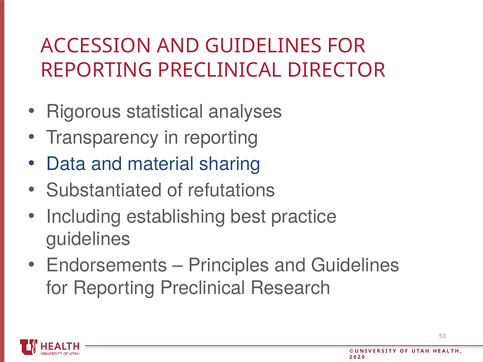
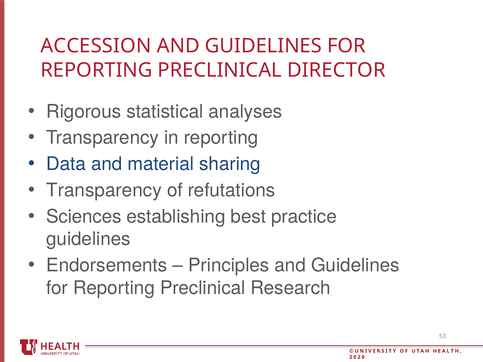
Substantiated: Substantiated -> Transparency (104, 190)
Including: Including -> Sciences (84, 217)
